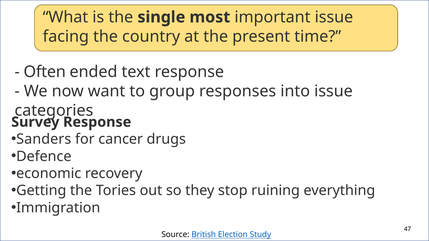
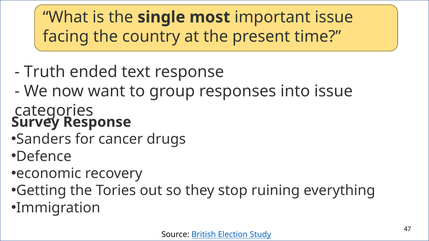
Often: Often -> Truth (45, 72)
